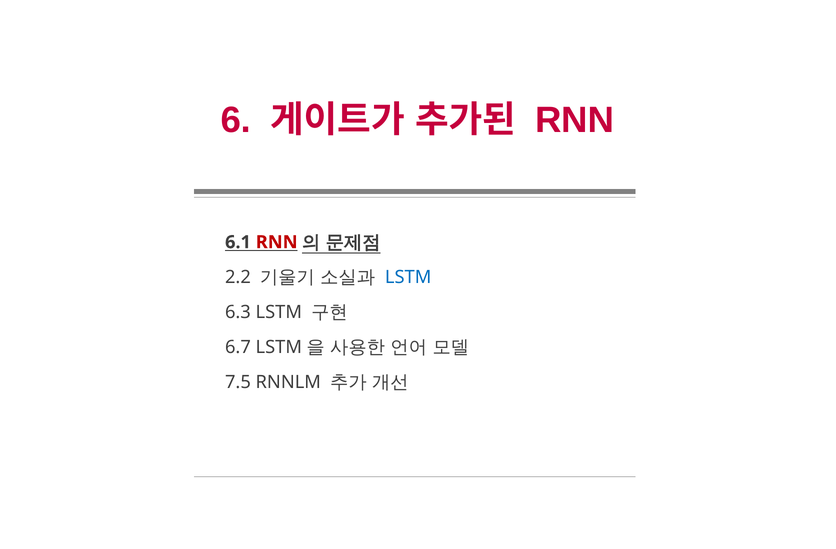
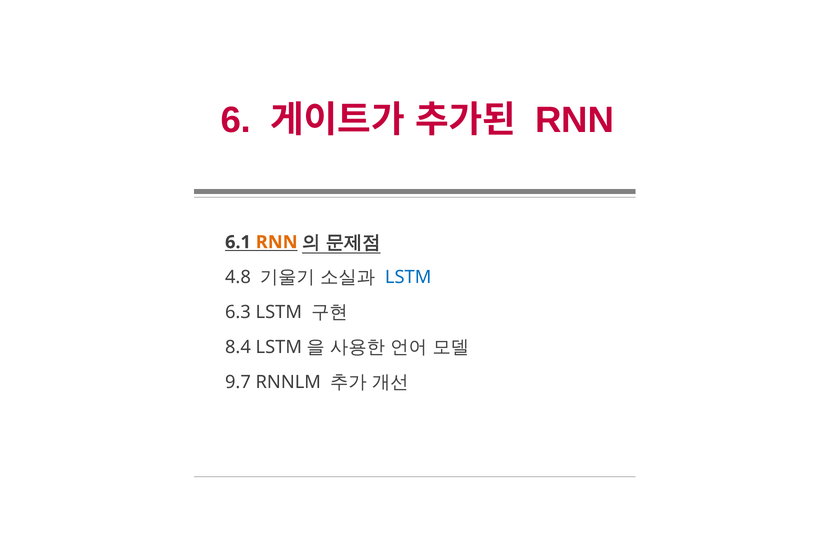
RNN colour: red -> orange (277, 242)
2.2: 2.2 -> 4.8 (238, 277)
6.7: 6.7 -> 8.4 (238, 347)
7.5: 7.5 -> 9.7 (238, 382)
